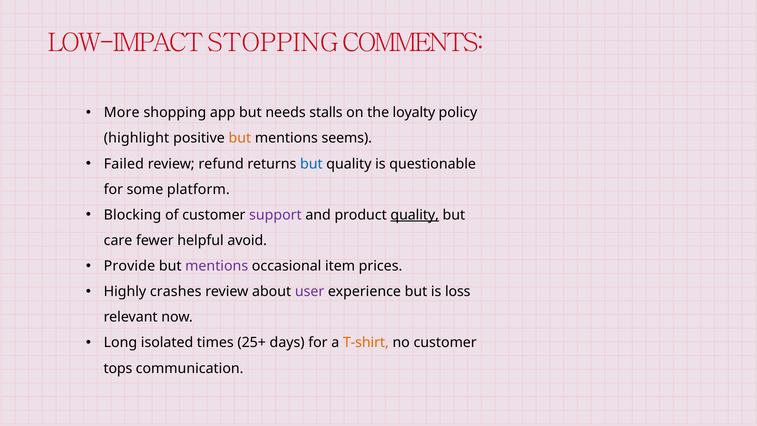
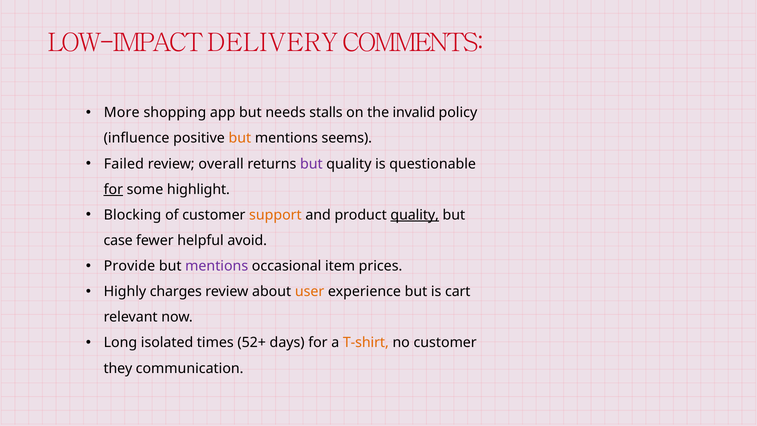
STOPPING: STOPPING -> DELIVERY (273, 43)
loyalty: loyalty -> invalid (414, 113)
highlight: highlight -> influence (137, 138)
refund: refund -> overall (221, 164)
but colour: blue -> purple (311, 164)
for underline: none -> present (113, 189)
platform: platform -> highlight (198, 189)
support colour: purple -> orange (275, 215)
care: care -> case (118, 240)
crashes: crashes -> charges (176, 292)
user colour: purple -> orange (310, 292)
loss: loss -> cart (458, 292)
25+: 25+ -> 52+ (252, 343)
tops: tops -> they (118, 368)
